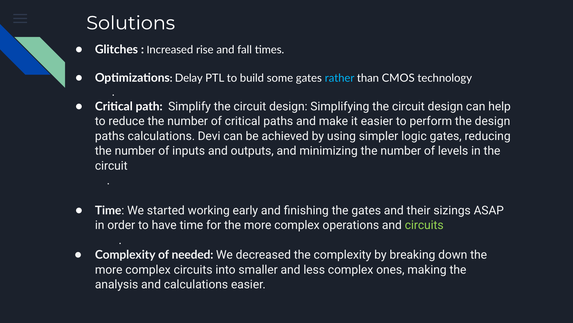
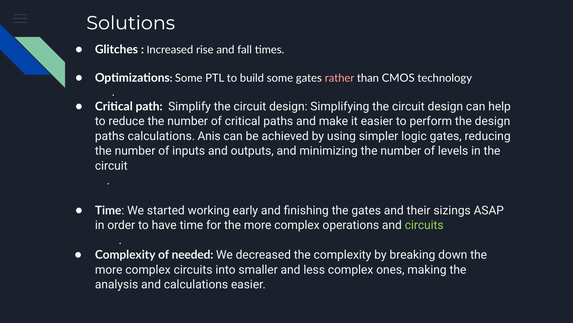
Optimizations Delay: Delay -> Some (189, 78)
rather colour: light blue -> pink (340, 78)
Devi: Devi -> Anis (209, 136)
